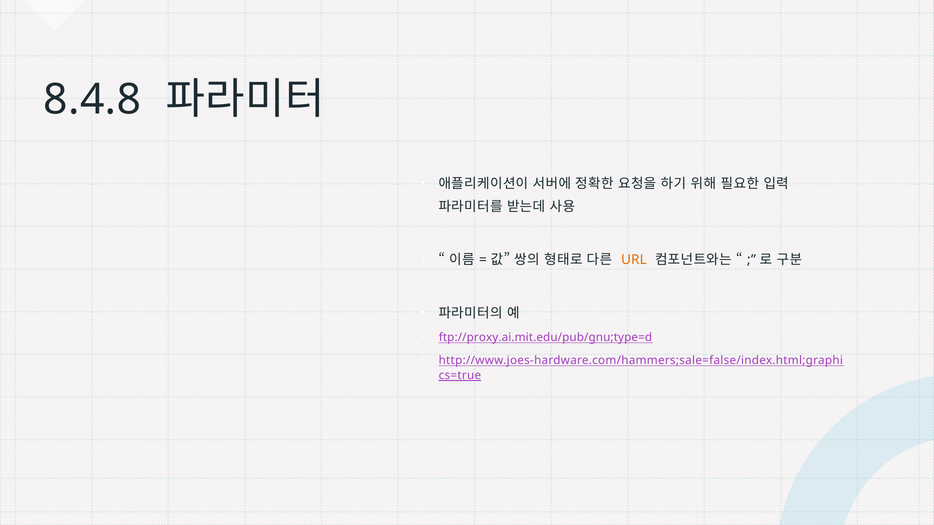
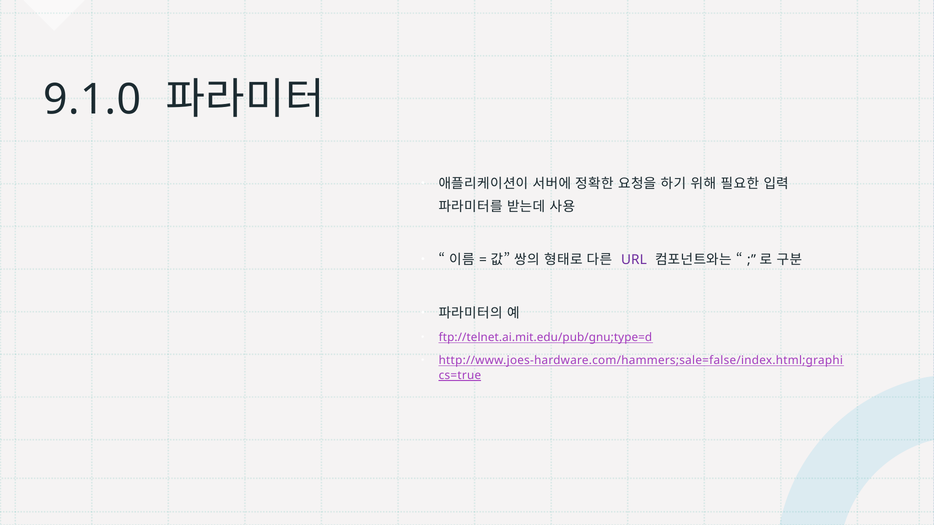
8.4.8: 8.4.8 -> 9.1.0 (92, 100)
URL colour: orange -> purple (634, 260)
ftp://proxy.ai.mit.edu/pub/gnu;type=d: ftp://proxy.ai.mit.edu/pub/gnu;type=d -> ftp://telnet.ai.mit.edu/pub/gnu;type=d (545, 338)
